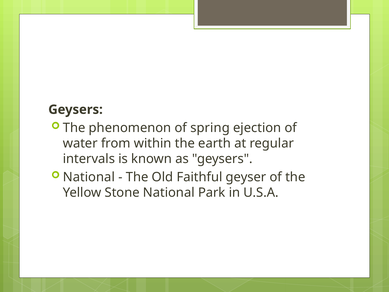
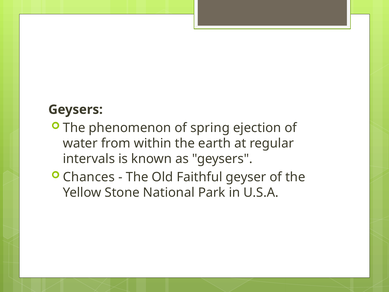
National: National -> Chances (89, 177)
